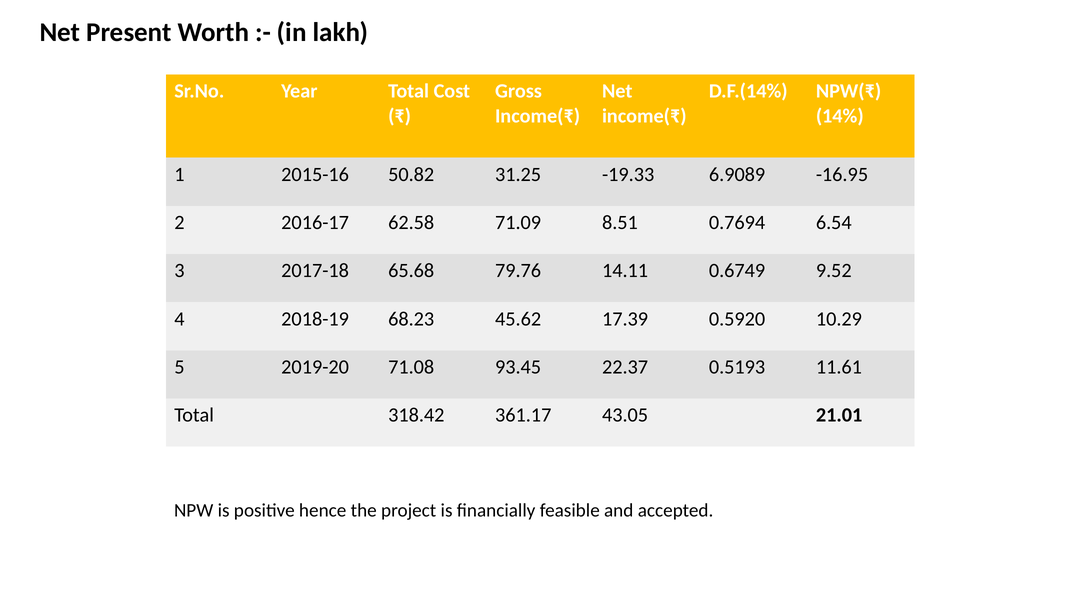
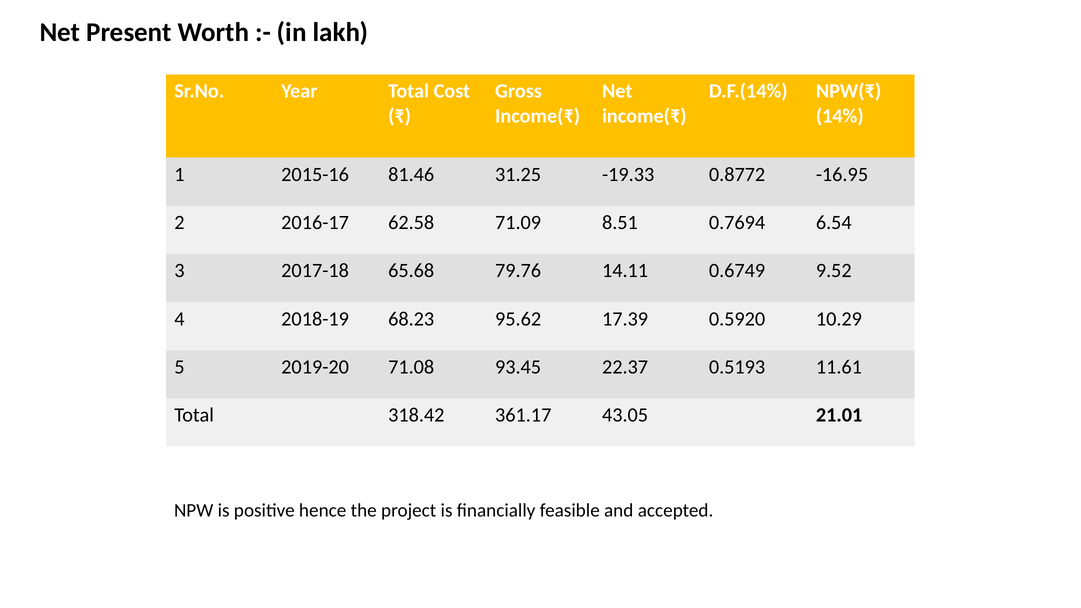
50.82: 50.82 -> 81.46 (411, 174)
6.9089: 6.9089 -> 0.8772 (737, 174)
45.62: 45.62 -> 95.62 (518, 319)
